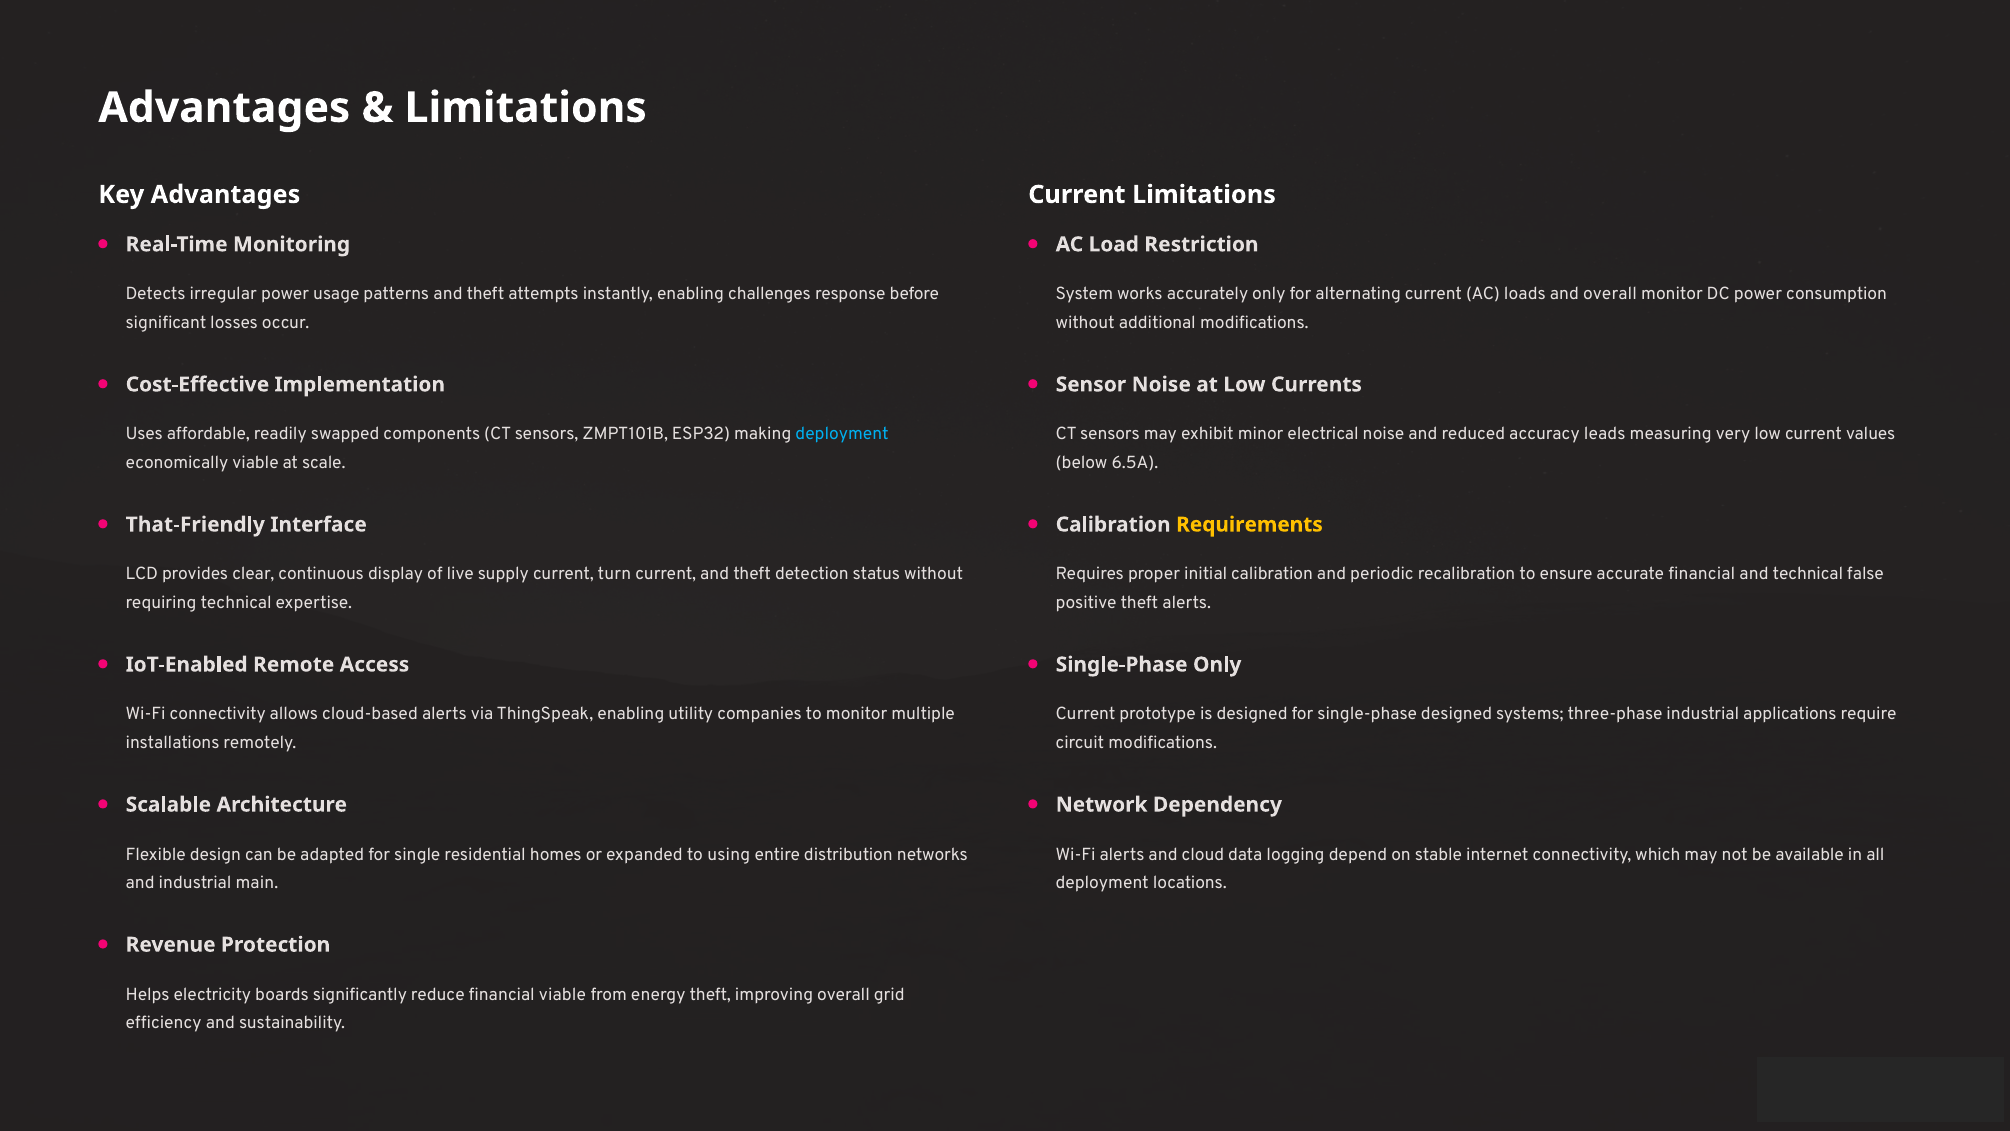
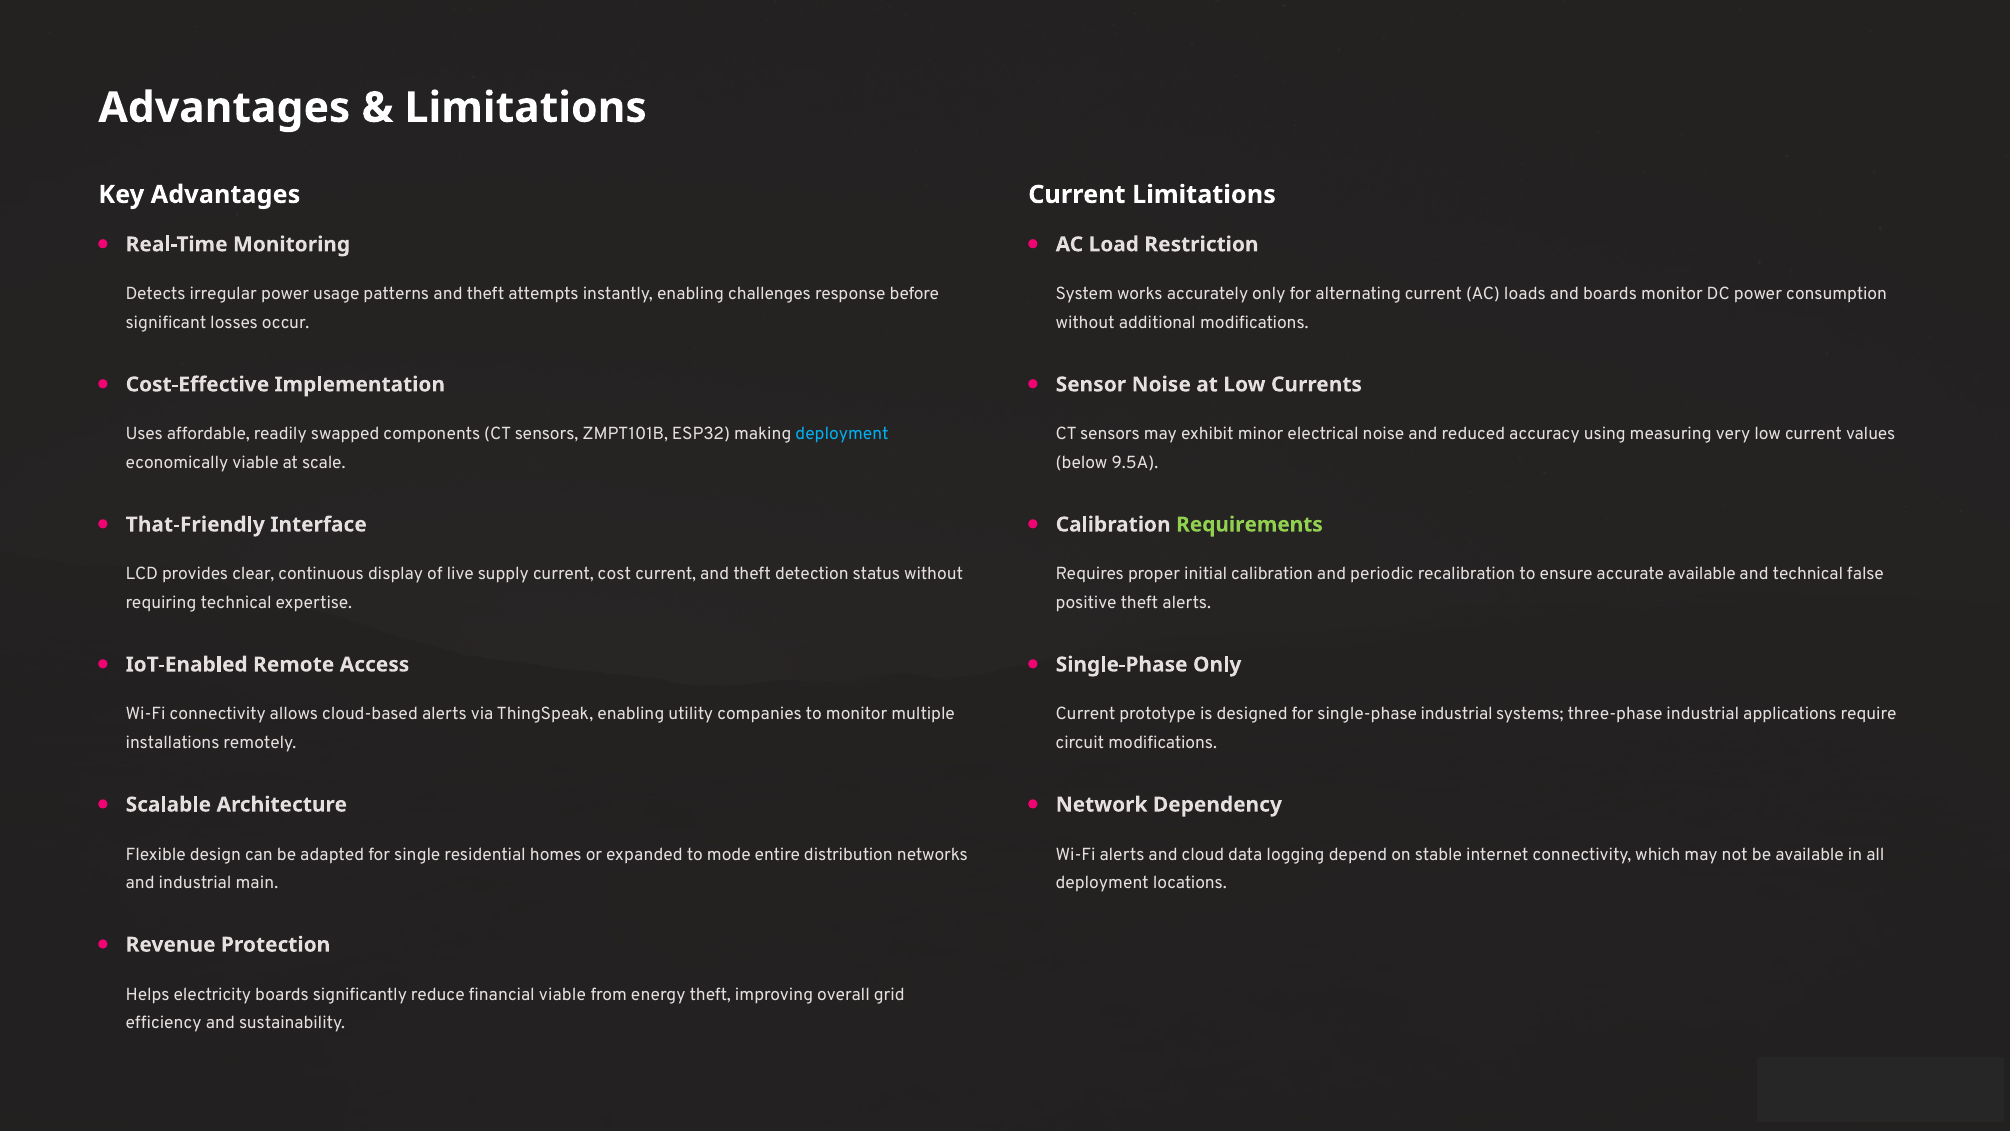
and overall: overall -> boards (1610, 294)
leads: leads -> using (1605, 434)
6.5A: 6.5A -> 9.5A (1135, 463)
Requirements colour: yellow -> light green (1249, 524)
turn: turn -> cost (614, 574)
accurate financial: financial -> available (1702, 574)
single-phase designed: designed -> industrial (1457, 714)
using: using -> mode (729, 854)
